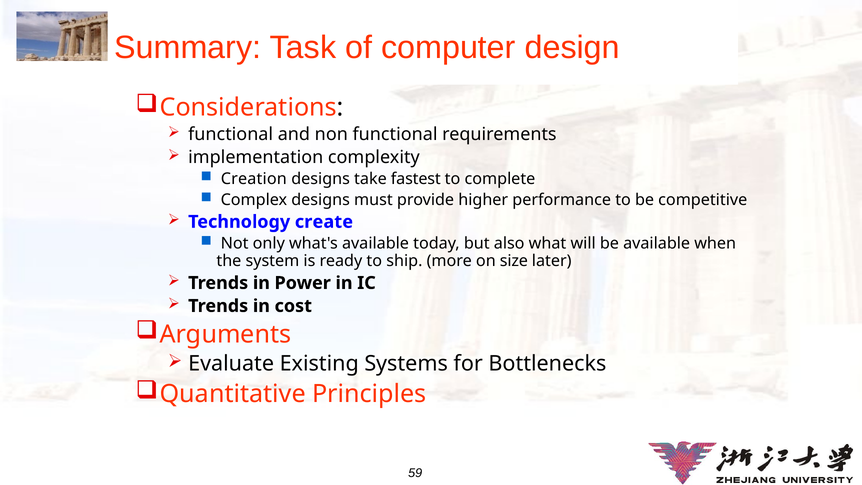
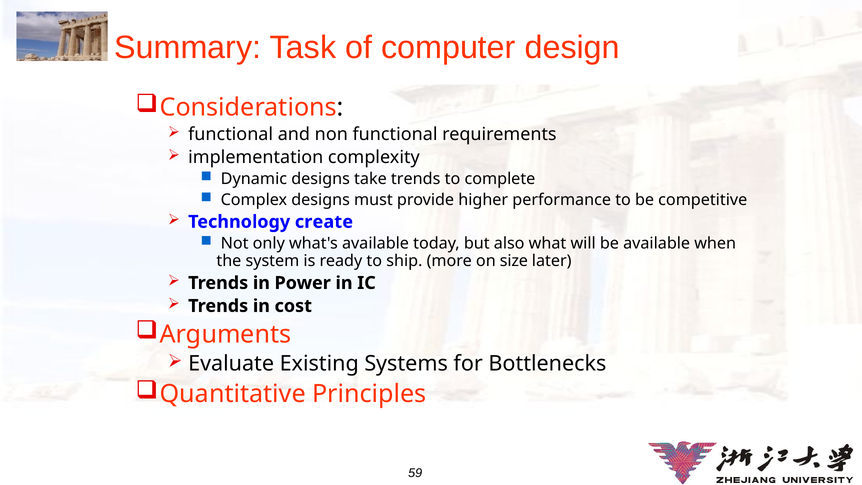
Creation: Creation -> Dynamic (254, 179)
take fastest: fastest -> trends (416, 179)
